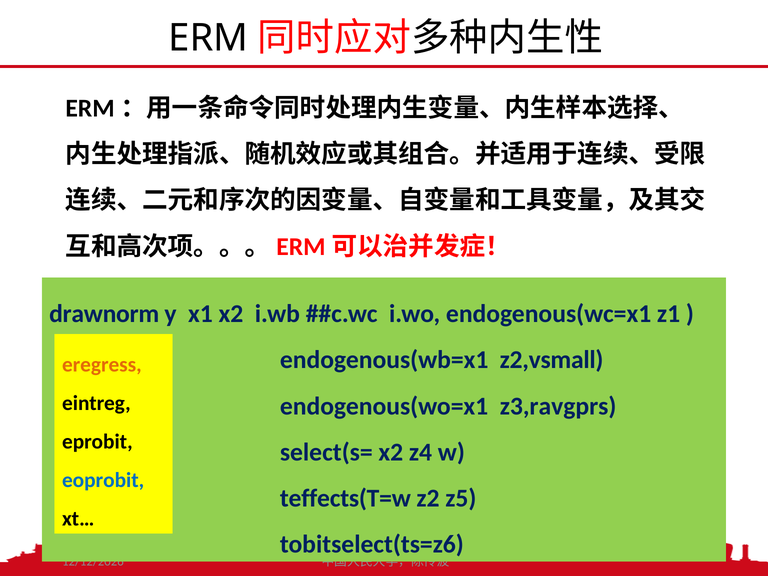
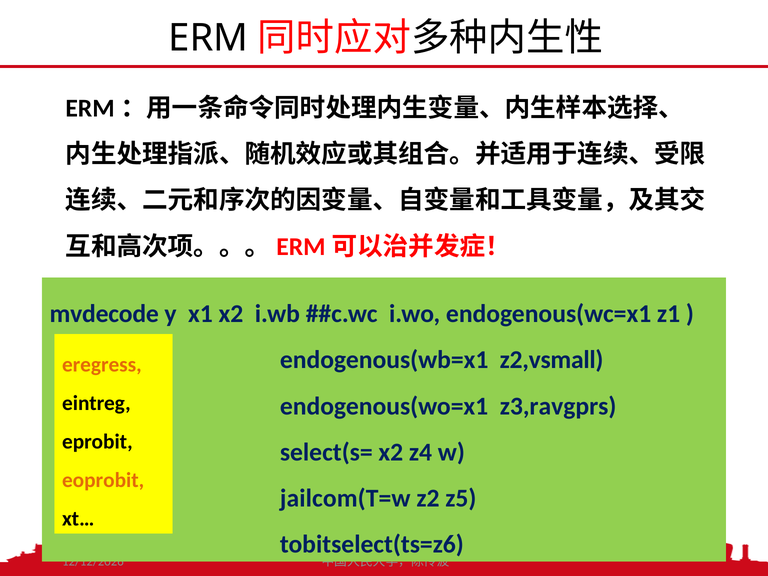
drawnorm: drawnorm -> mvdecode (104, 314)
eoprobit colour: blue -> orange (103, 480)
teffects(T=w: teffects(T=w -> jailcom(T=w (345, 498)
